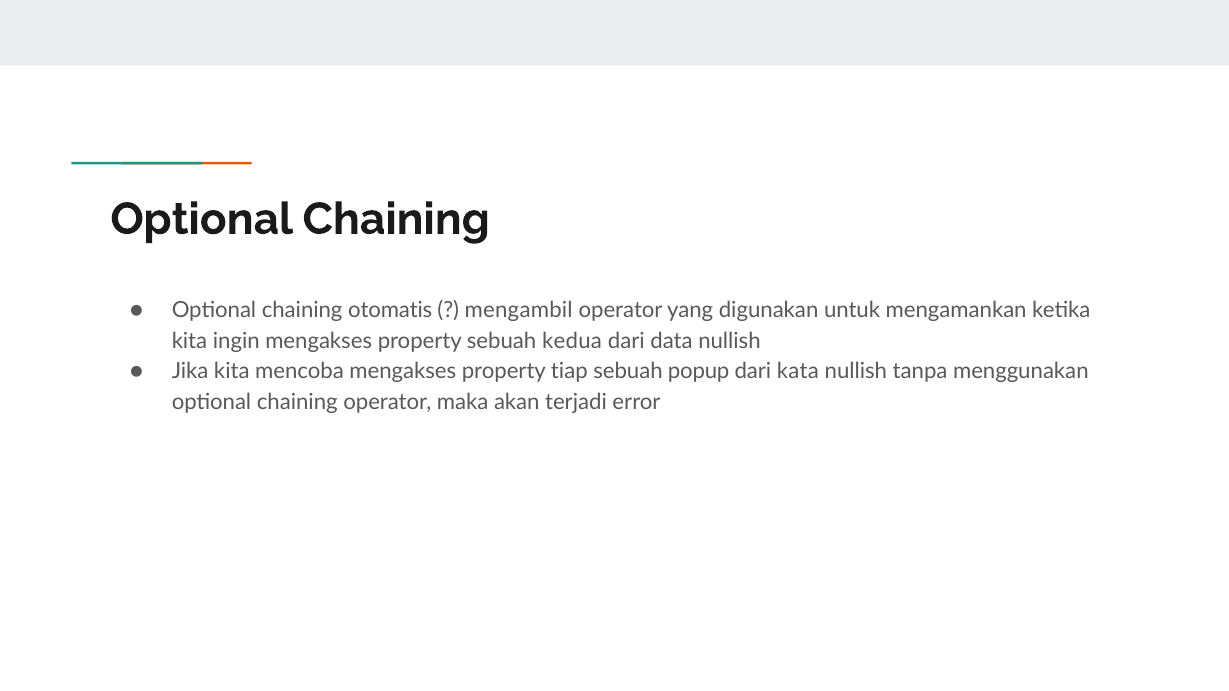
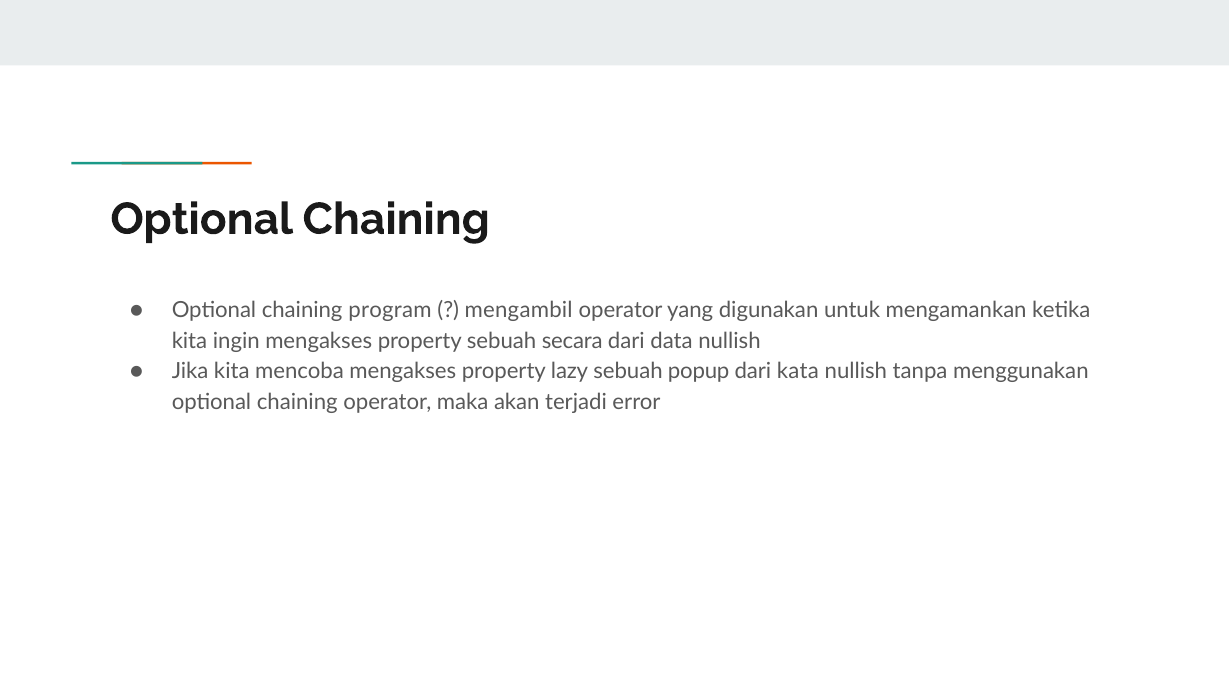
otomatis: otomatis -> program (390, 311)
kedua: kedua -> secara (572, 341)
tiap: tiap -> lazy (570, 372)
